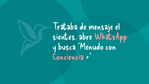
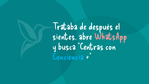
mensaje: mensaje -> después (101, 27)
Menudo: Menudo -> Centras (91, 47)
Conciencia colour: pink -> light blue (68, 57)
